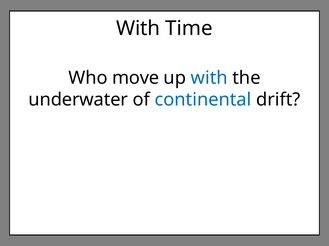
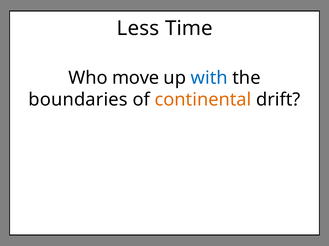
With: With -> Less (138, 29)
underwater: underwater -> boundaries (78, 100)
continental colour: blue -> orange (203, 100)
